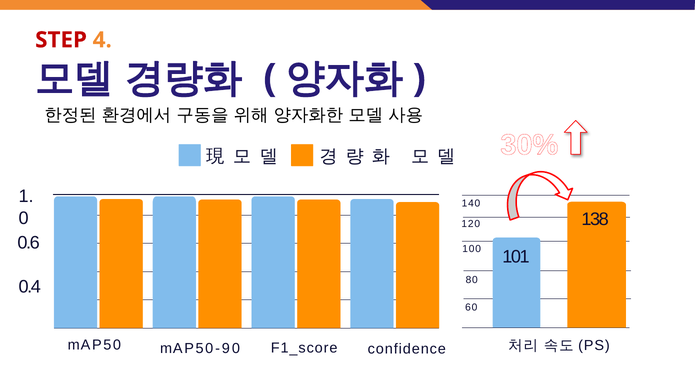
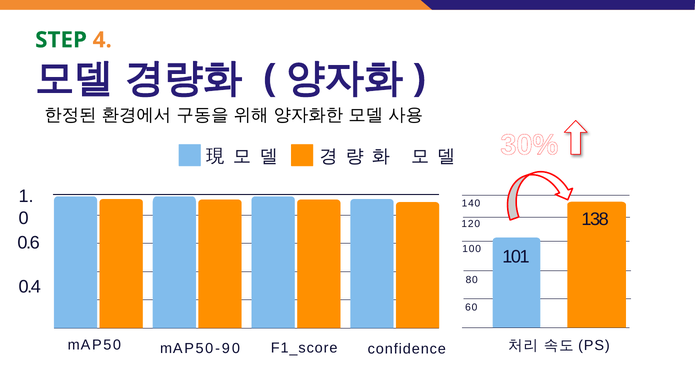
STEP colour: red -> green (61, 40)
